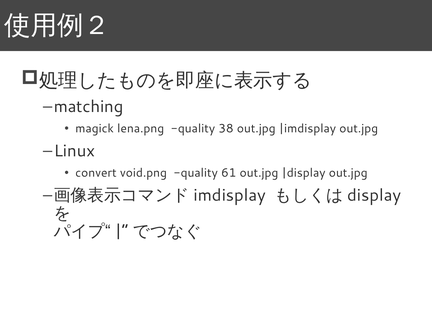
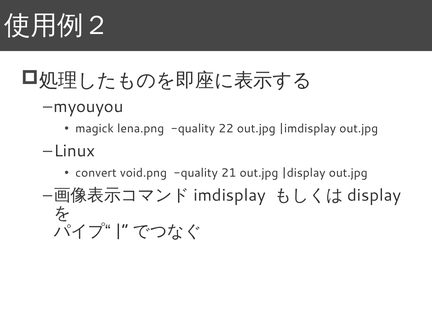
matching: matching -> myouyou (89, 107)
38: 38 -> 22 (226, 129)
61: 61 -> 21 (229, 173)
